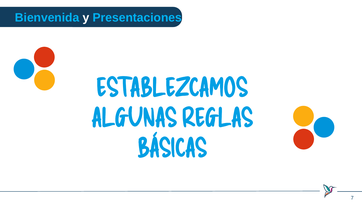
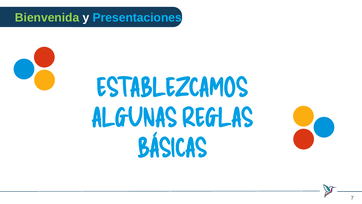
Bienvenida colour: light blue -> light green (47, 18)
